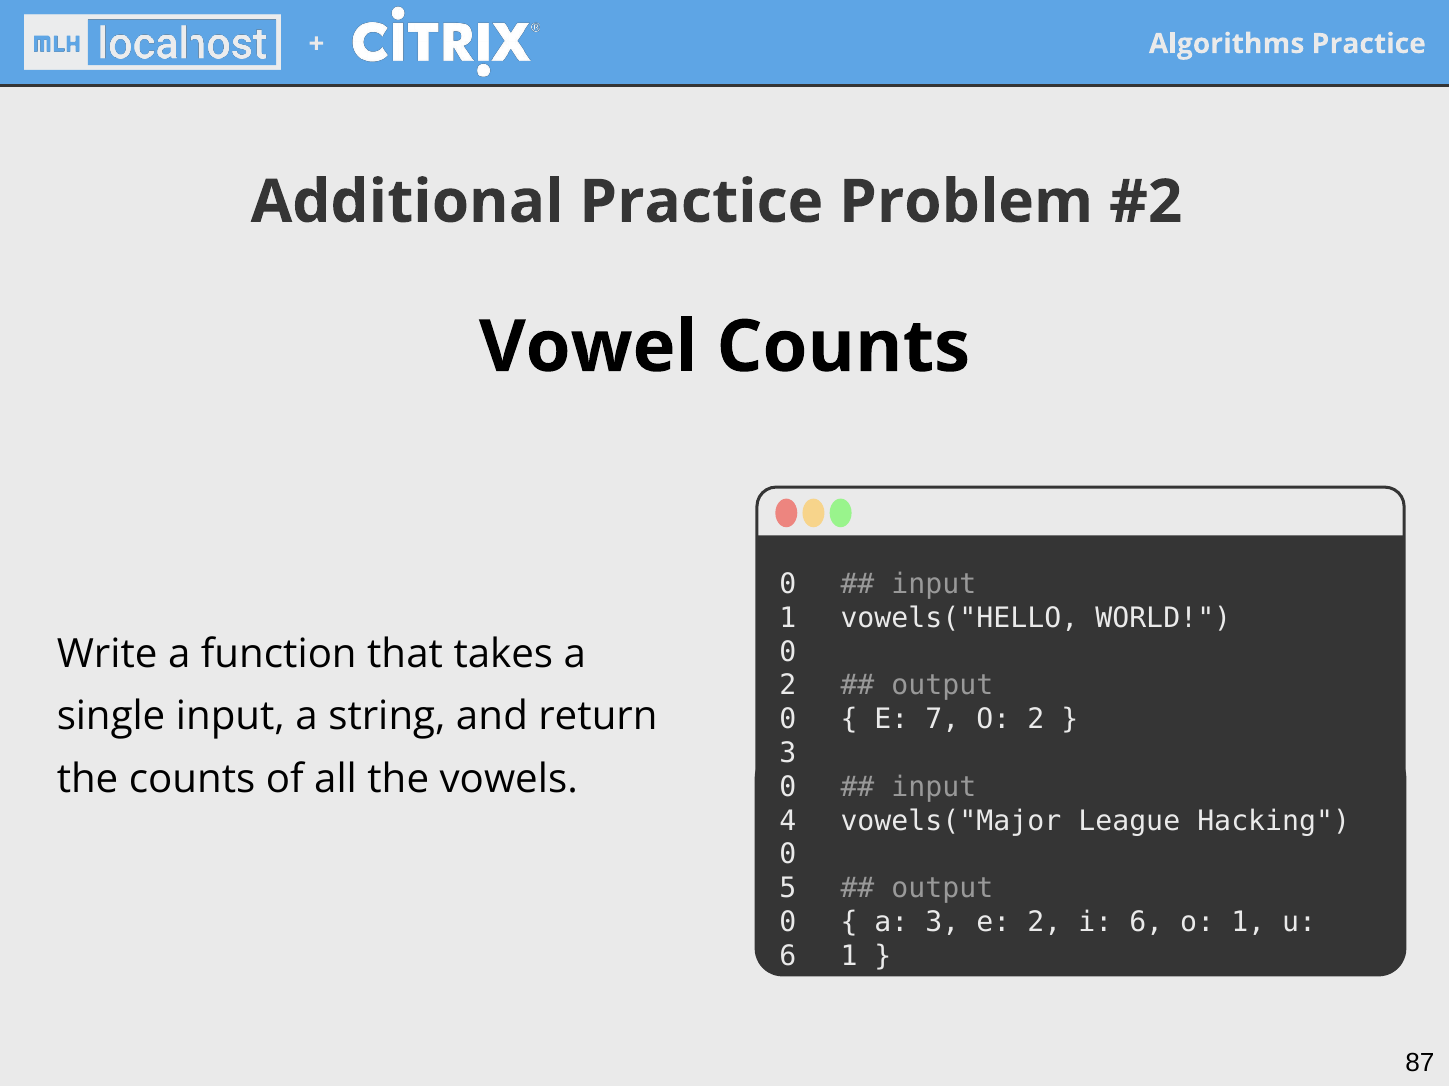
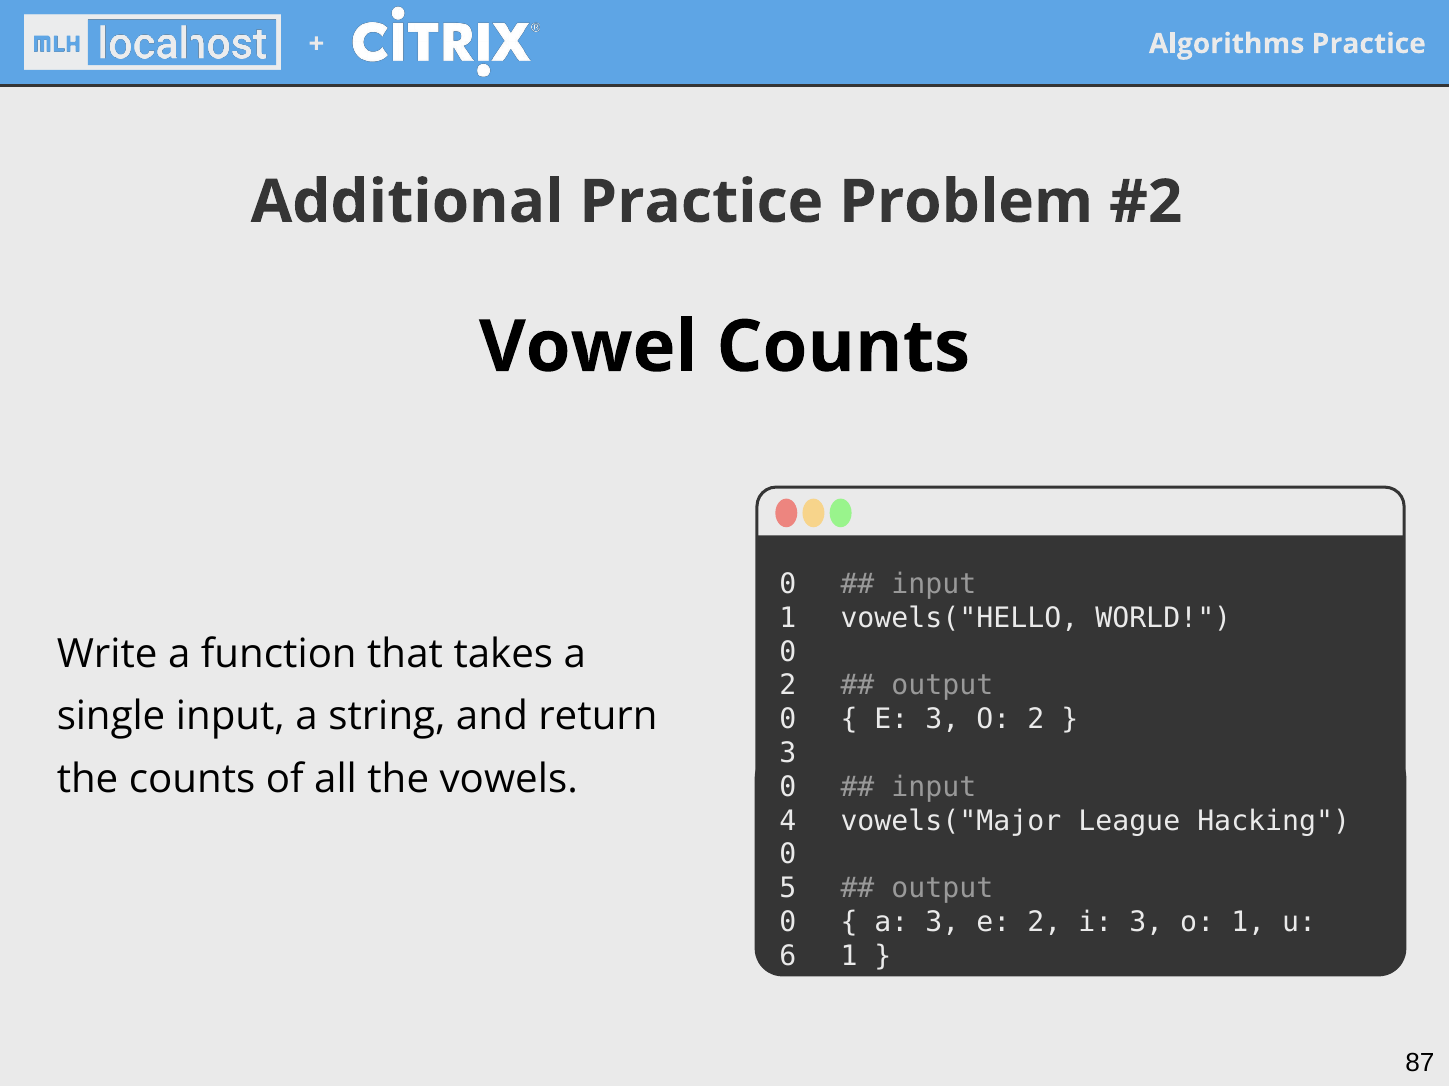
E 7: 7 -> 3 (942, 720)
i 6: 6 -> 3 (1146, 923)
